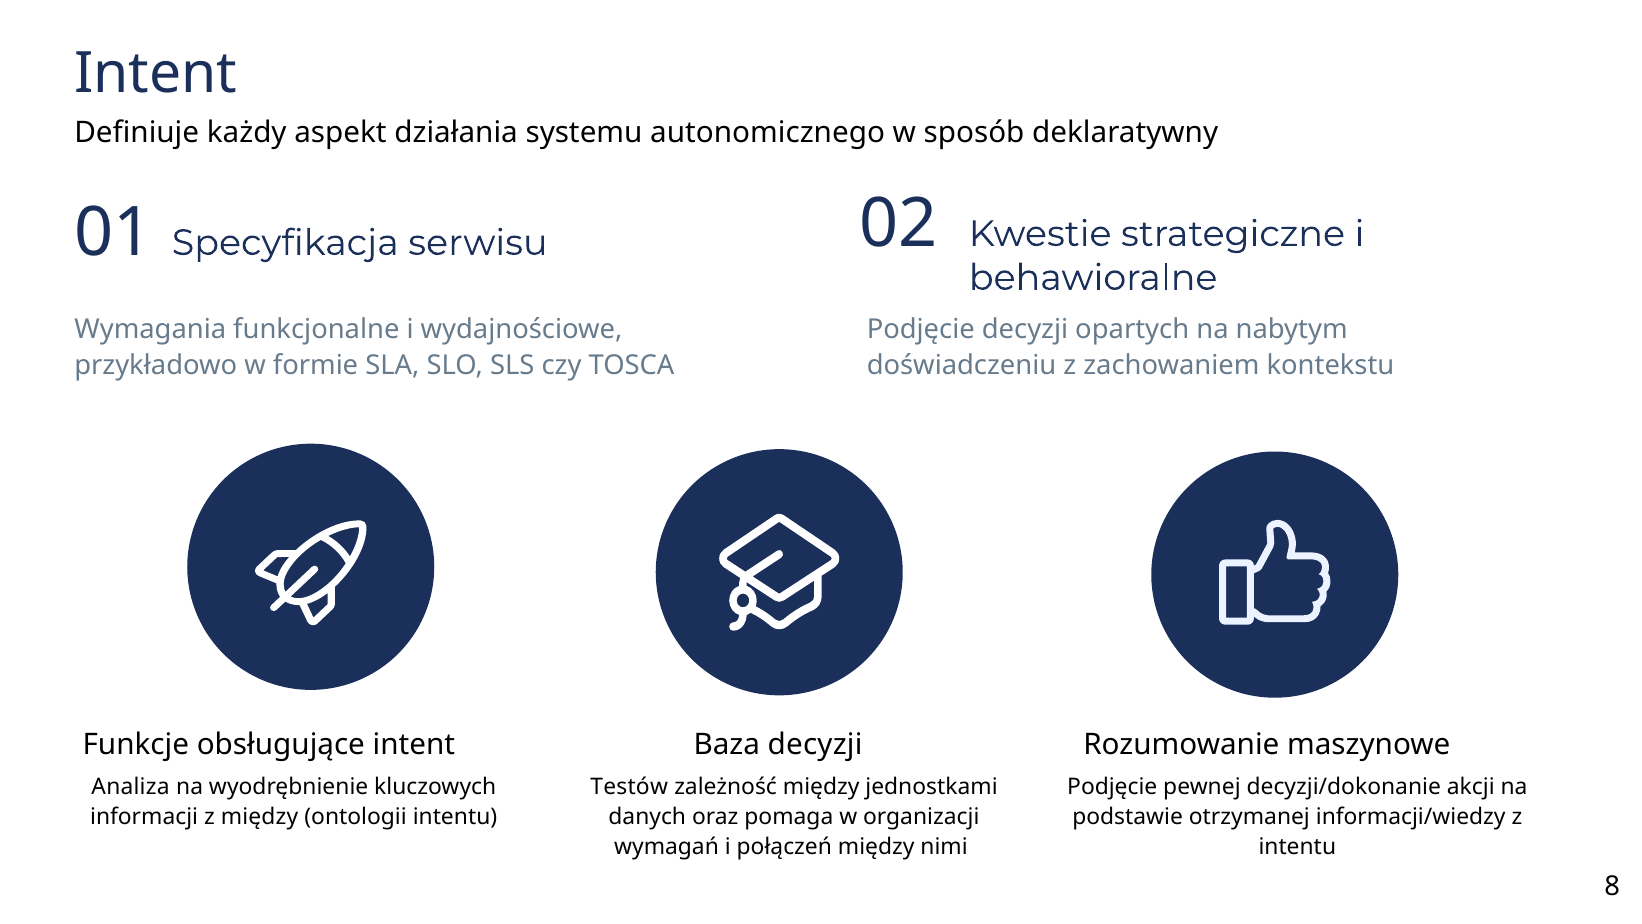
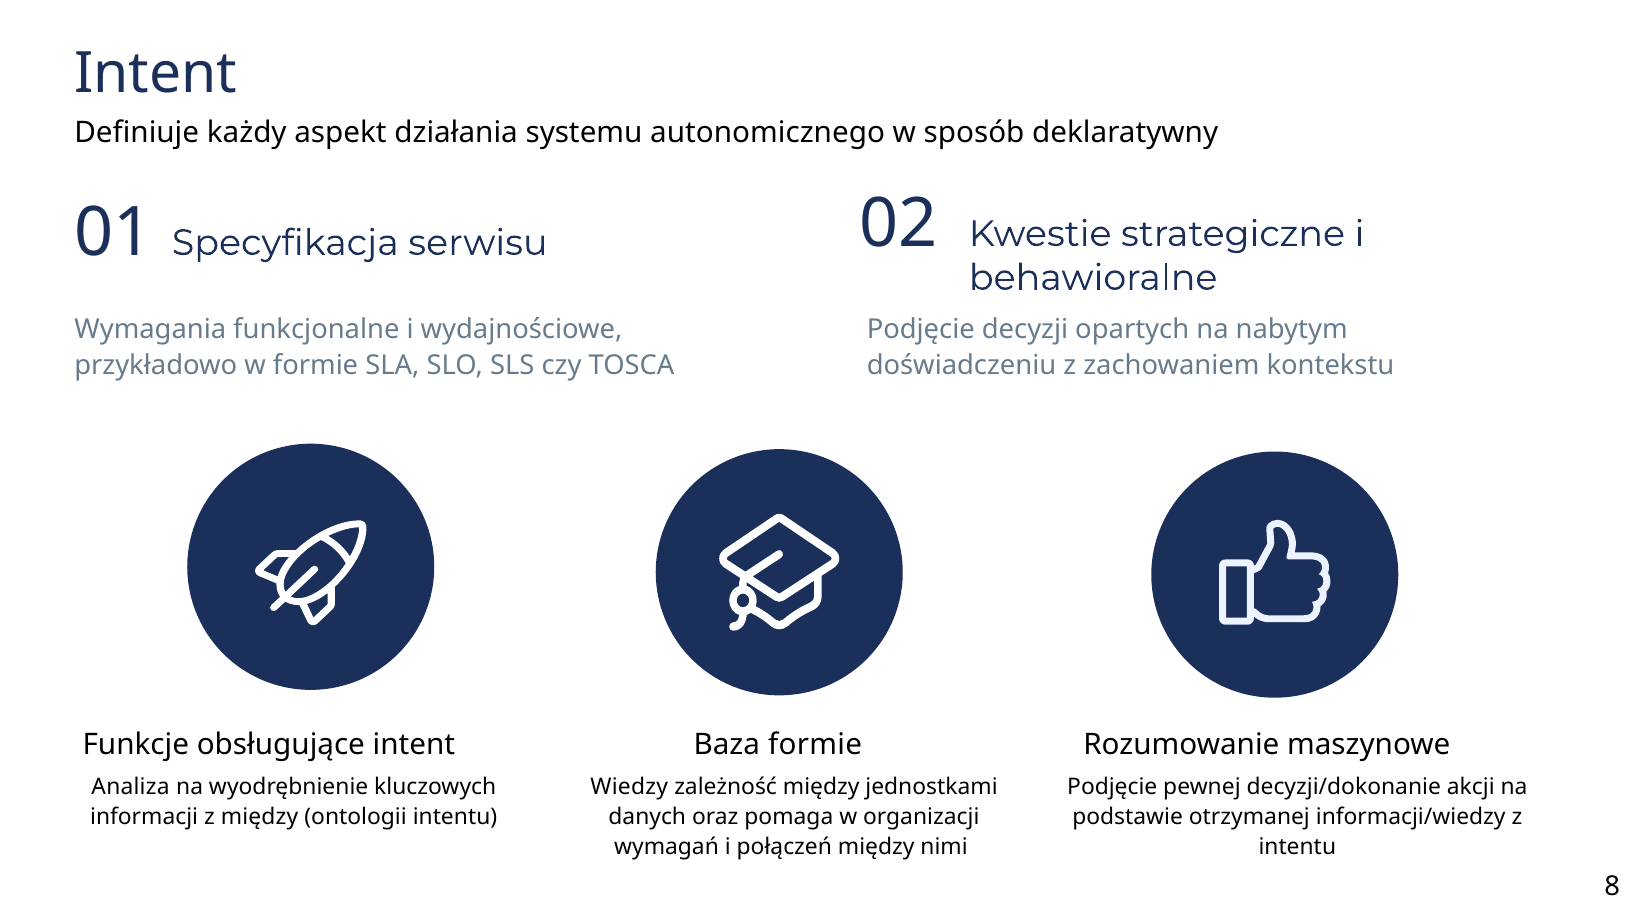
Baza decyzji: decyzji -> formie (815, 745)
Testów: Testów -> Wiedzy (629, 786)
